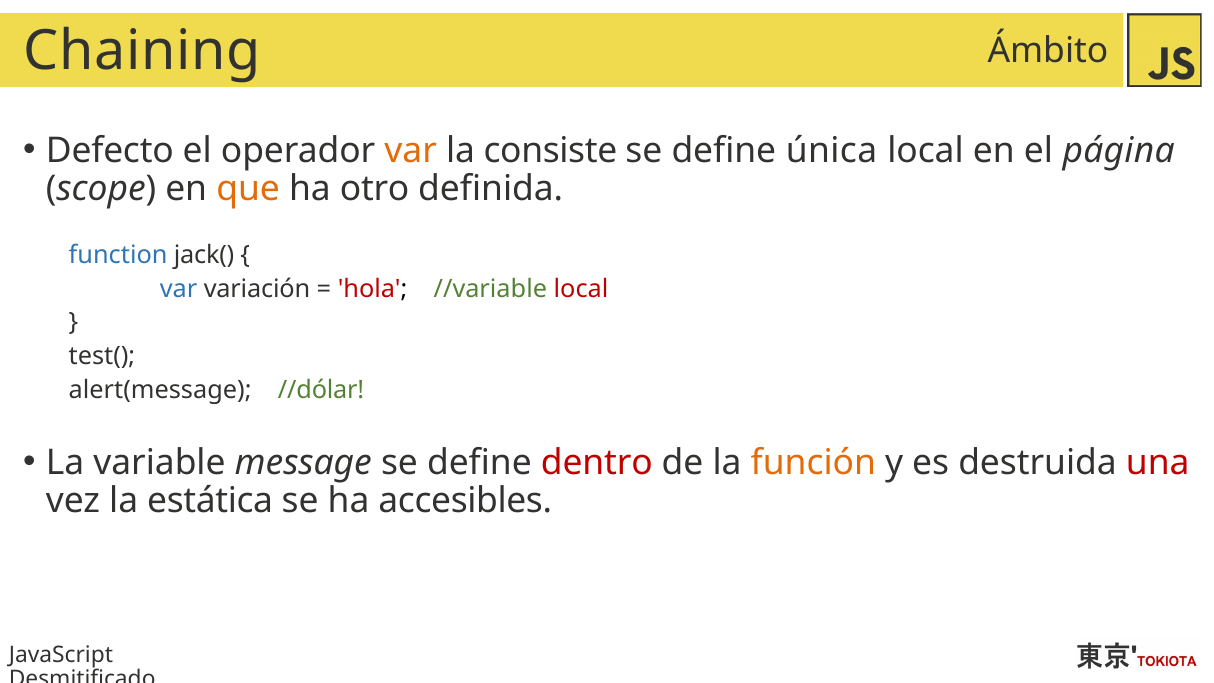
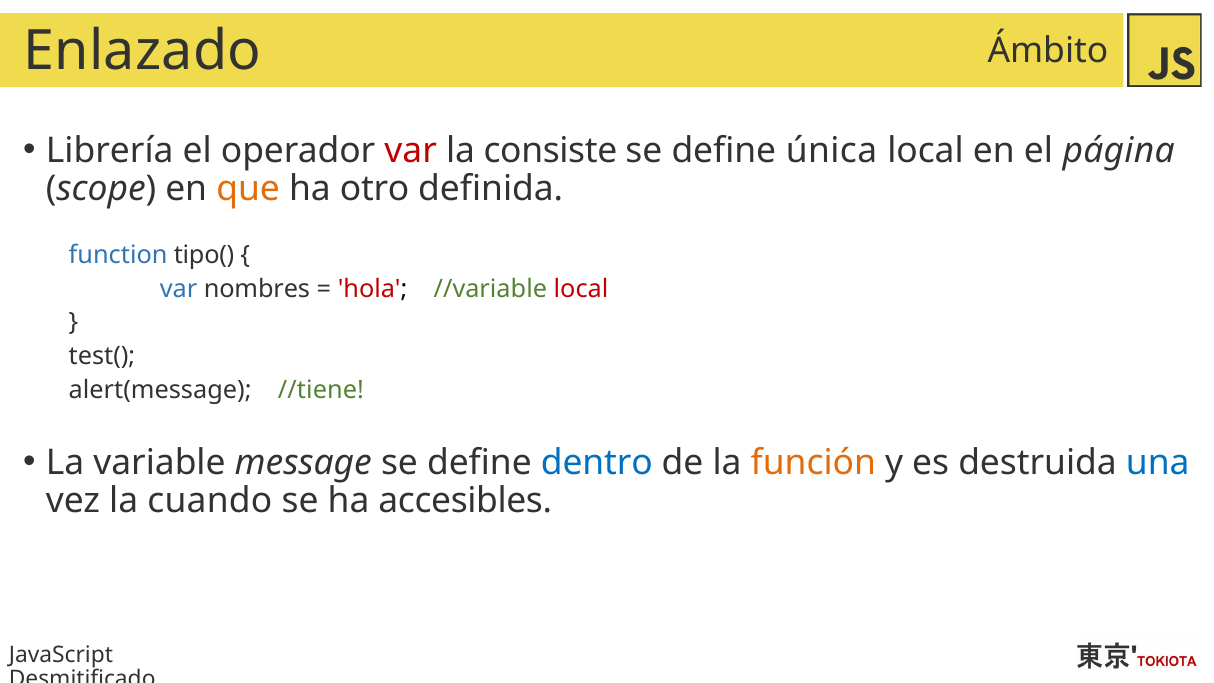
Chaining: Chaining -> Enlazado (142, 51)
Defecto: Defecto -> Librería (110, 150)
var colour: orange -> red (411, 150)
jack(: jack( -> tipo( (204, 255)
variación: variación -> nombres (257, 289)
//dólar: //dólar -> //tiene (321, 390)
dentro colour: red -> blue (597, 462)
una colour: red -> blue (1158, 462)
estática: estática -> cuando (210, 501)
